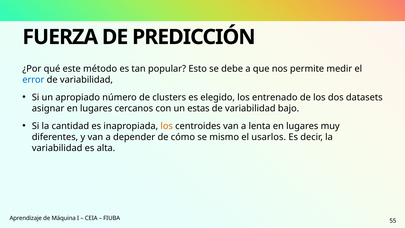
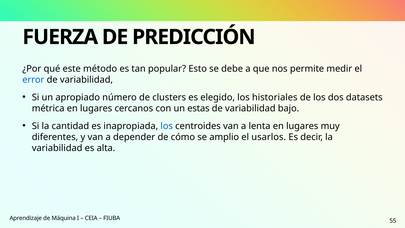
entrenado: entrenado -> historiales (275, 97)
asignar: asignar -> métrica (48, 108)
los colour: orange -> blue (167, 126)
mismo: mismo -> amplio (224, 137)
